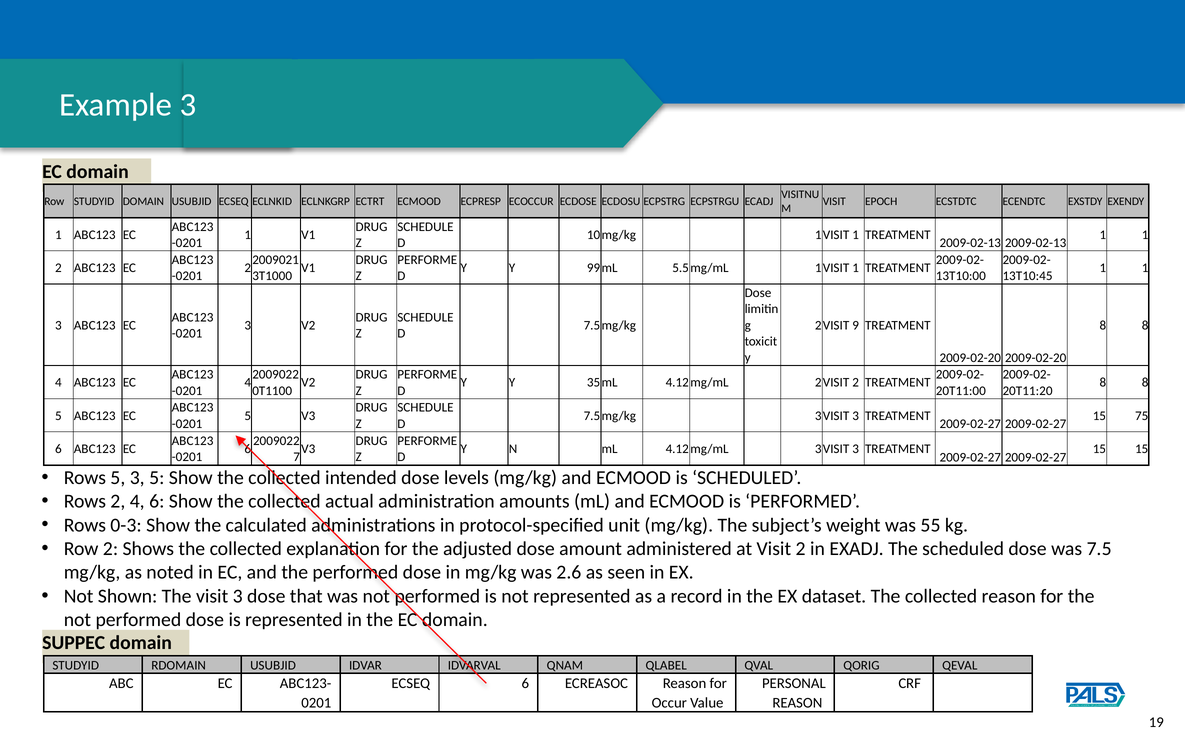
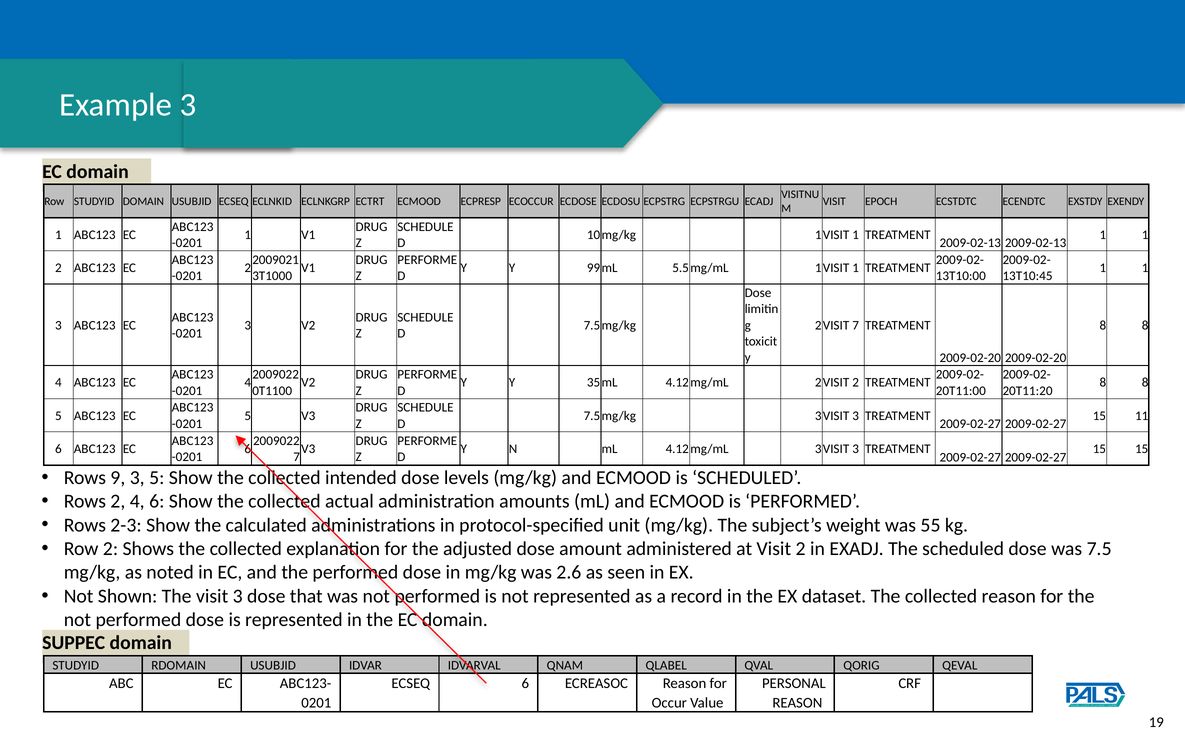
9: 9 -> 7 (856, 326)
75: 75 -> 11 (1142, 416)
Rows 5: 5 -> 9 (118, 478)
0-3: 0-3 -> 2-3 (126, 525)
